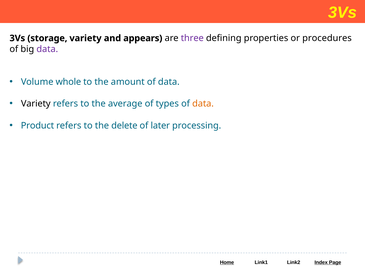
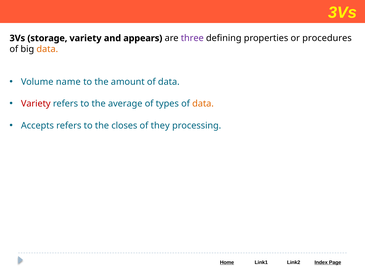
data colour: purple -> orange (47, 49)
whole: whole -> name (68, 82)
Variety colour: black -> red (36, 104)
Product: Product -> Accepts (37, 126)
delete: delete -> closes (124, 126)
later: later -> they (160, 126)
